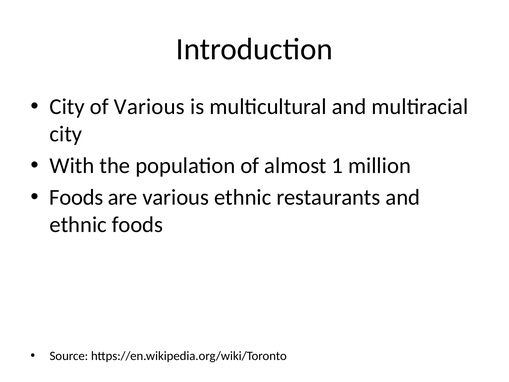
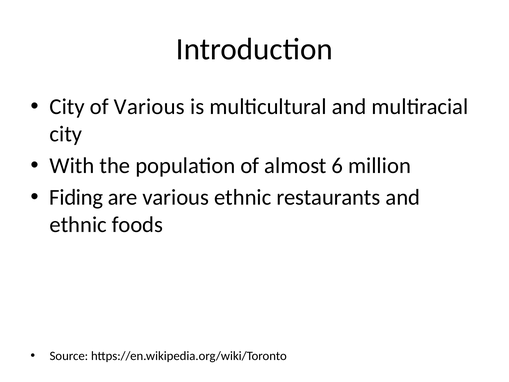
1: 1 -> 6 (337, 166)
Foods: Foods -> Fiding (76, 197)
